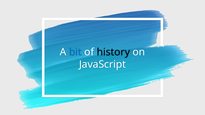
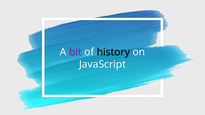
bit colour: blue -> purple (75, 52)
